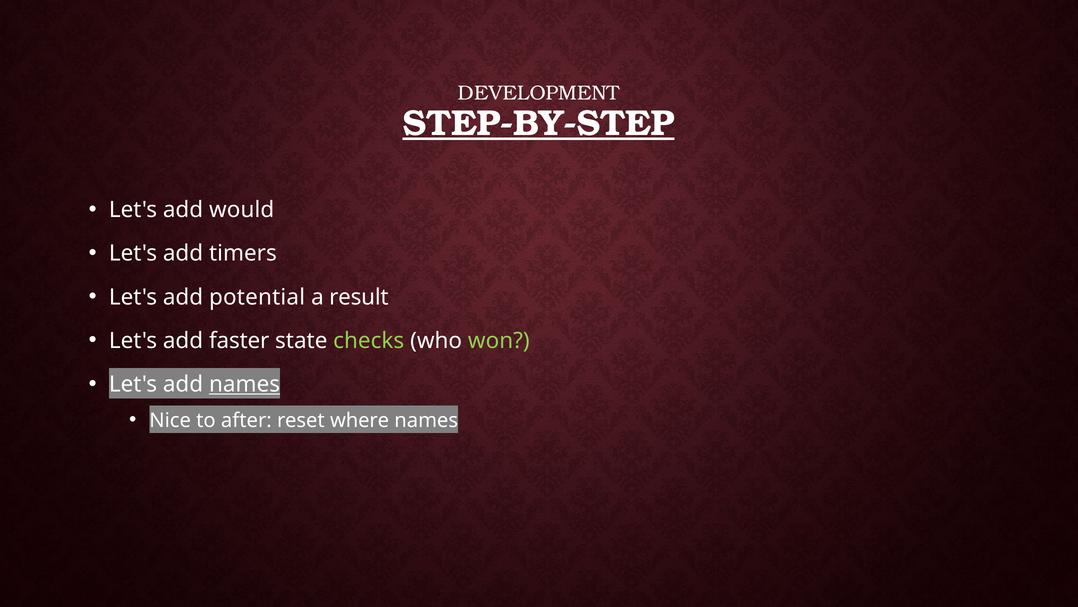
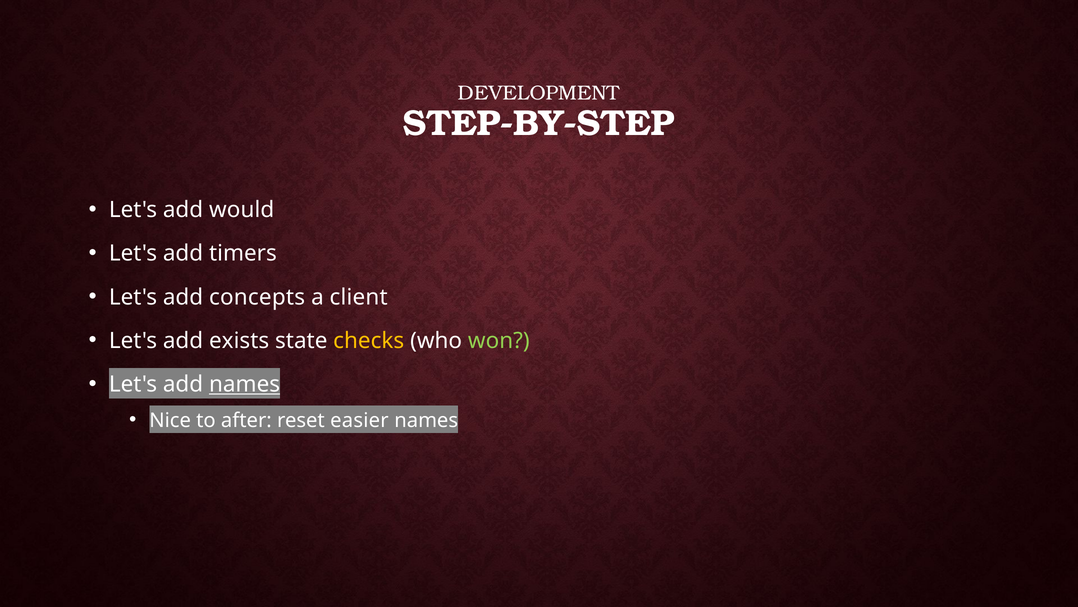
STEP-BY-STEP underline: present -> none (539, 123)
potential: potential -> concepts (257, 297)
result: result -> client (359, 297)
faster: faster -> exists (239, 340)
checks colour: light green -> yellow (369, 340)
where: where -> easier (359, 420)
